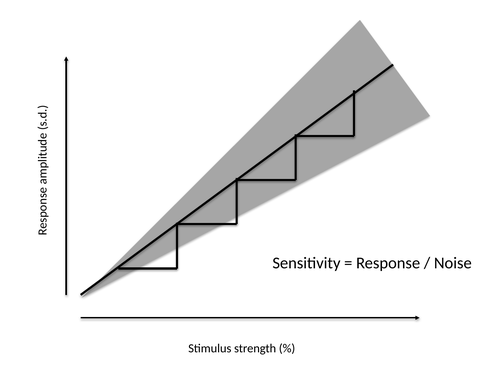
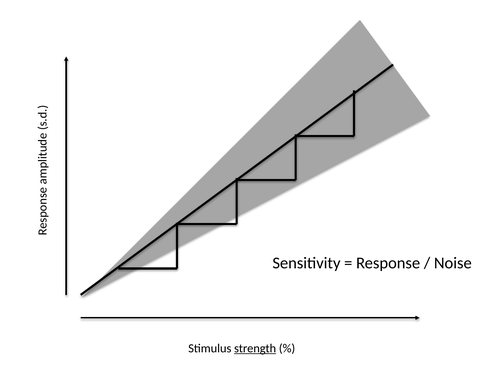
strength underline: none -> present (255, 348)
